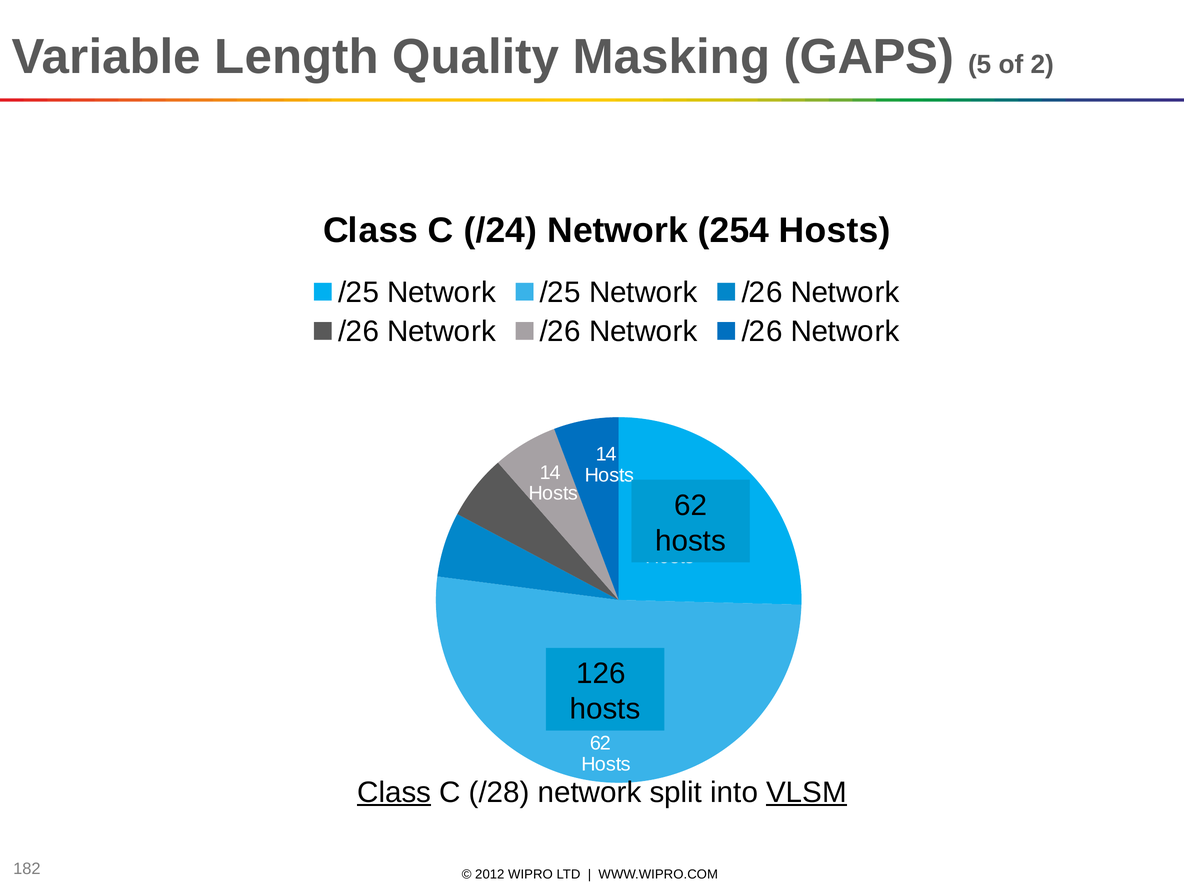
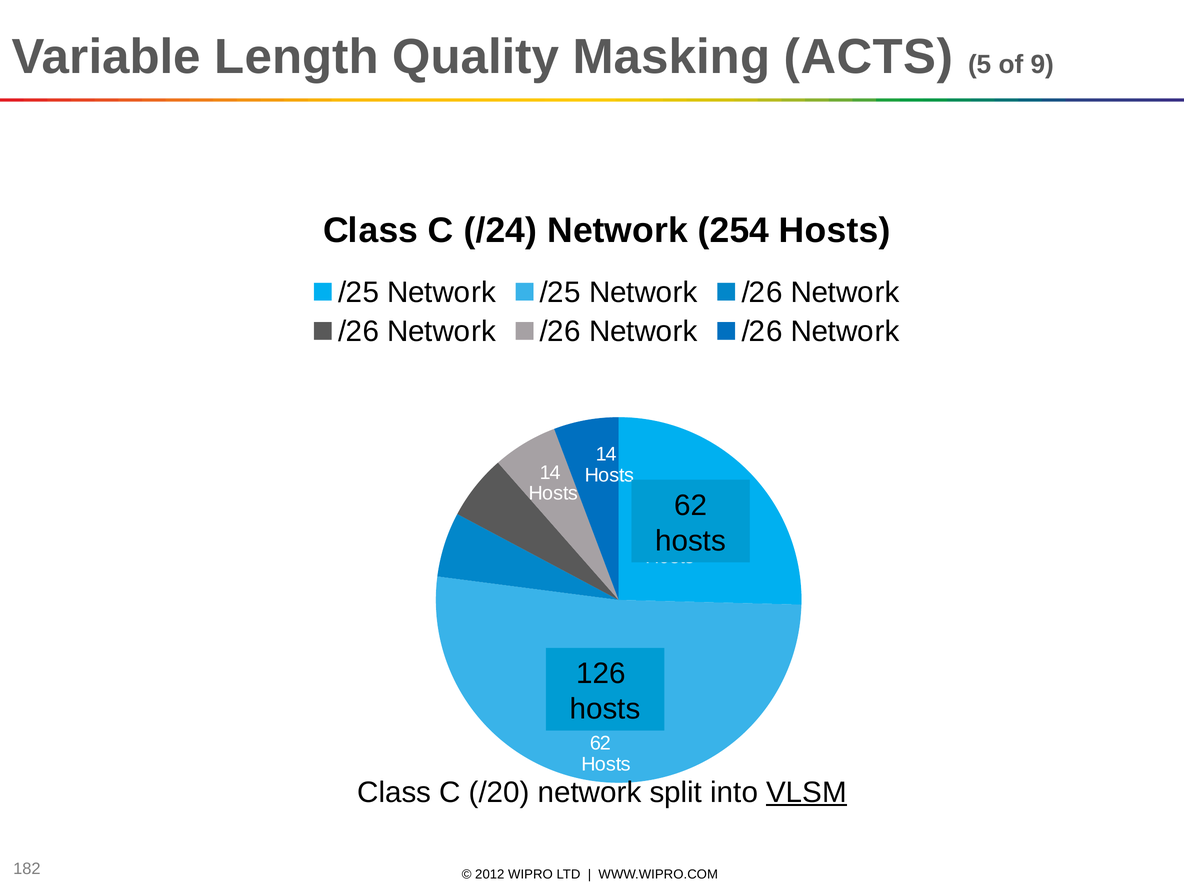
GAPS: GAPS -> ACTS (869, 57)
2: 2 -> 9 (1042, 65)
Class underline: present -> none (394, 792)
/28: /28 -> /20 (499, 792)
